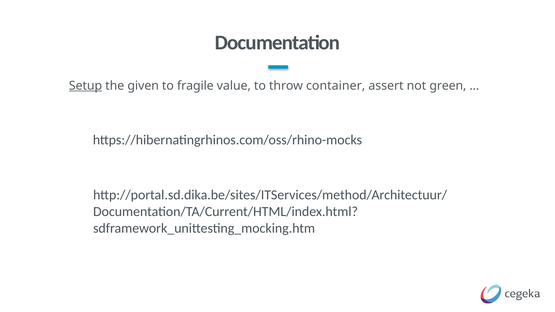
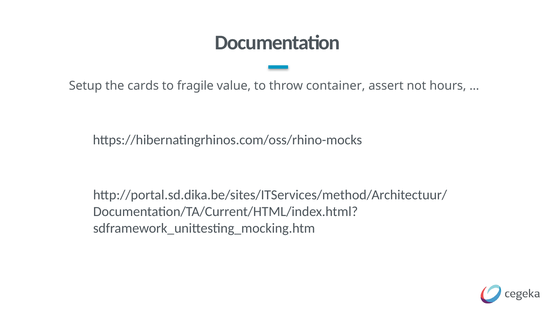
Setup underline: present -> none (85, 86)
given: given -> cards (143, 86)
green: green -> hours (448, 86)
